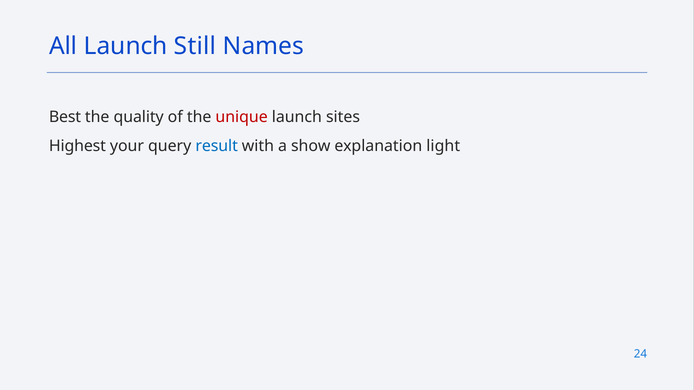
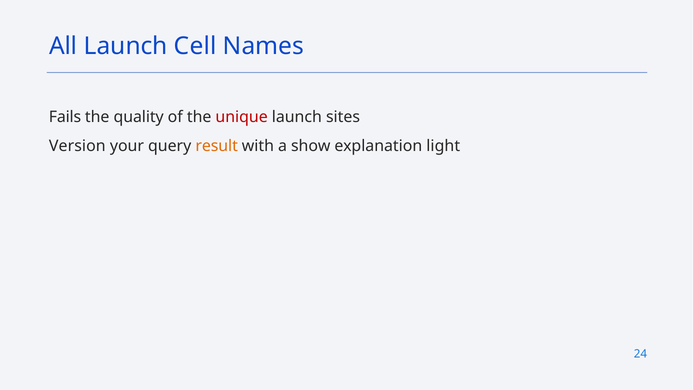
Still: Still -> Cell (195, 46)
Best: Best -> Fails (65, 117)
Highest: Highest -> Version (77, 146)
result colour: blue -> orange (217, 146)
